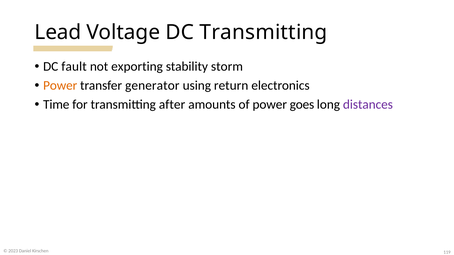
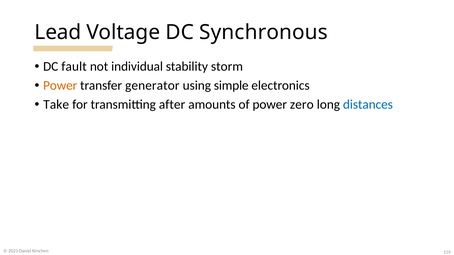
DC Transmitting: Transmitting -> Synchronous (264, 32)
exporting: exporting -> individual (137, 67)
return: return -> simple (231, 86)
Time: Time -> Take (56, 105)
goes: goes -> zero (302, 105)
distances colour: purple -> blue (368, 105)
